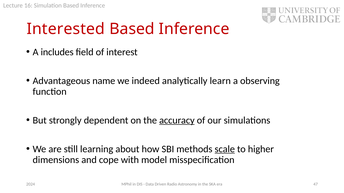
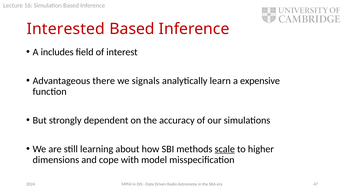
name: name -> there (104, 81)
indeed: indeed -> signals (146, 81)
observing: observing -> expensive (260, 81)
accuracy underline: present -> none (177, 121)
